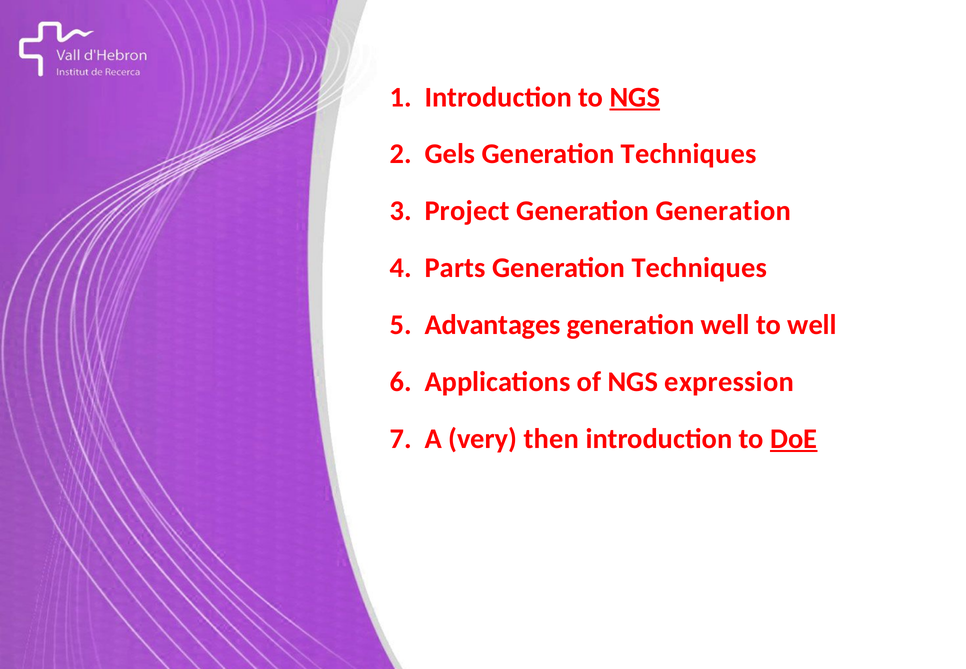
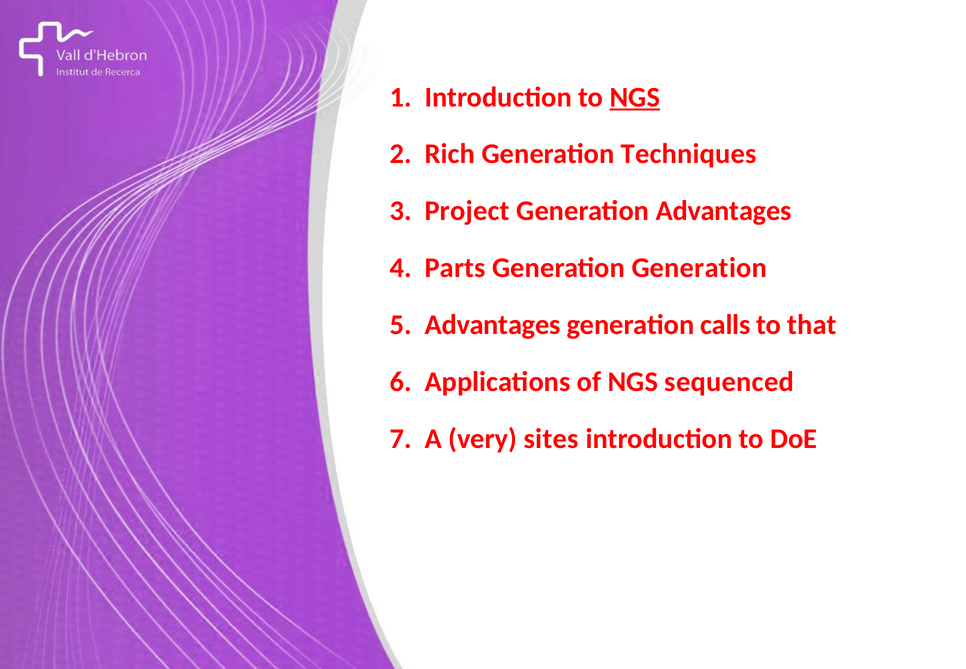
Gels: Gels -> Rich (450, 154)
Generation Generation: Generation -> Advantages (723, 211)
Techniques: Techniques -> Generation (699, 268)
generation well: well -> calls (725, 325)
to well: well -> that (812, 325)
expression: expression -> sequenced (729, 382)
then: then -> sites (551, 439)
DoE underline: present -> none (794, 439)
